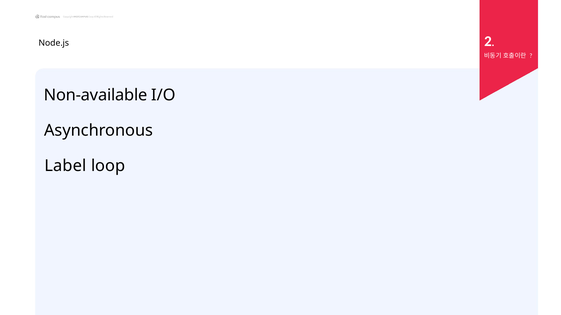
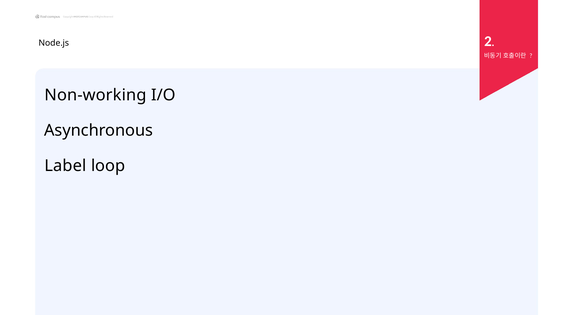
Non-available: Non-available -> Non-working (95, 95)
